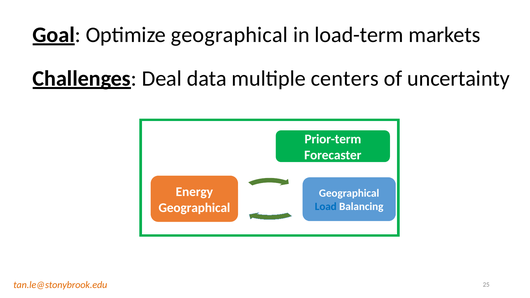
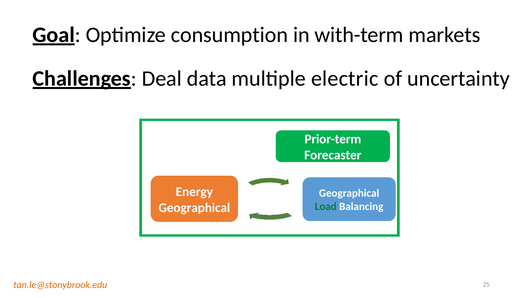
Optimize geographical: geographical -> consumption (229, 35)
load-term: load-term -> with-term (359, 35)
centers: centers -> electric (345, 79)
Load colour: blue -> green (326, 207)
